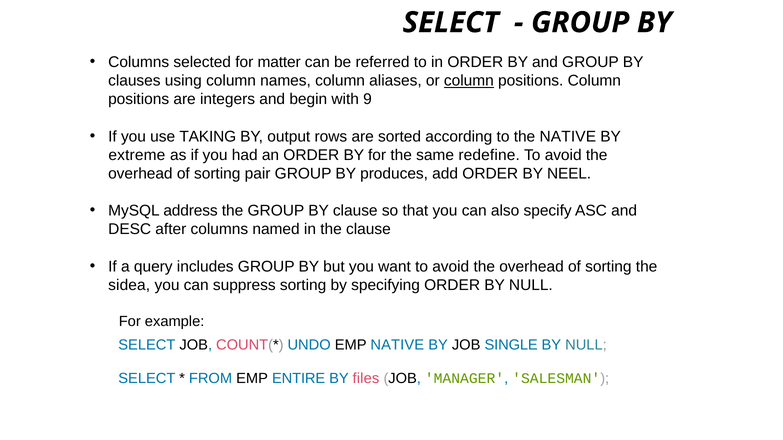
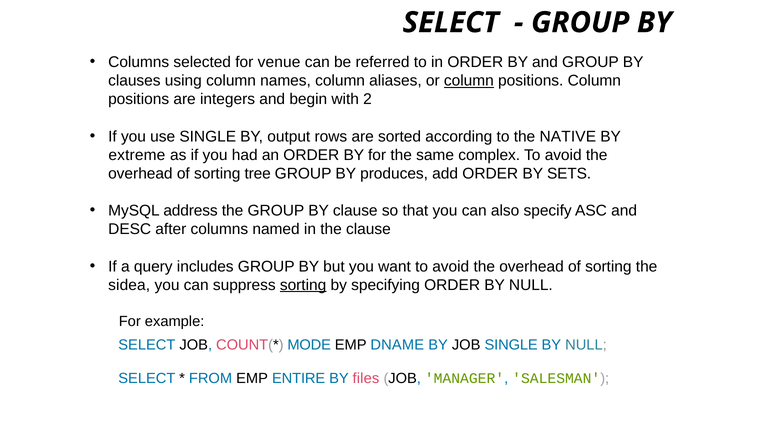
matter: matter -> venue (279, 62)
9: 9 -> 2 (368, 99)
use TAKING: TAKING -> SINGLE (208, 137)
redefine: redefine -> complex (489, 155)
pair: pair -> tree (258, 174)
NEEL: NEEL -> SETS (569, 174)
sorting underline: none -> present (303, 285)
UNDO: UNDO -> MODE (309, 346)
EMP NATIVE: NATIVE -> DNAME (397, 346)
